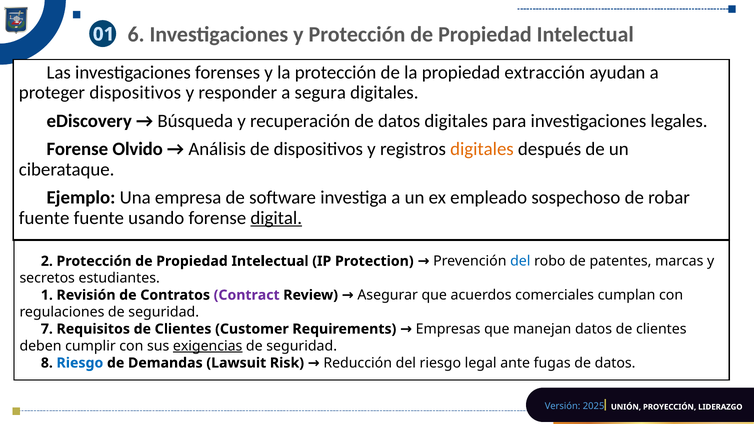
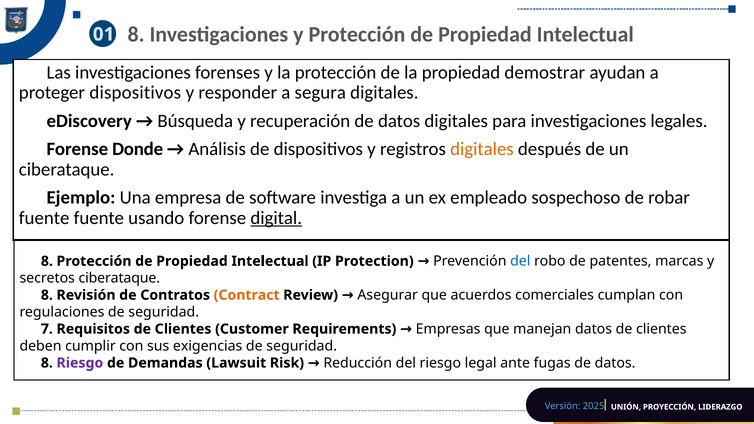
01 6: 6 -> 8 (136, 35)
extracción: extracción -> demostrar (545, 72)
Olvido: Olvido -> Donde (138, 149)
2: 2 -> 8 (47, 261)
secretos estudiantes: estudiantes -> ciberataque (119, 278)
1: 1 -> 8 (47, 295)
Contract colour: purple -> orange (247, 295)
exigencias underline: present -> none (208, 346)
Riesgo colour: blue -> purple (80, 363)
